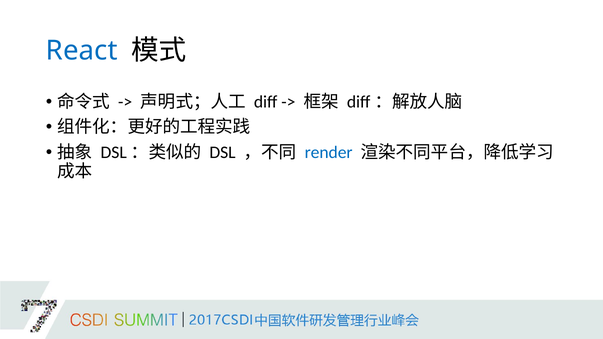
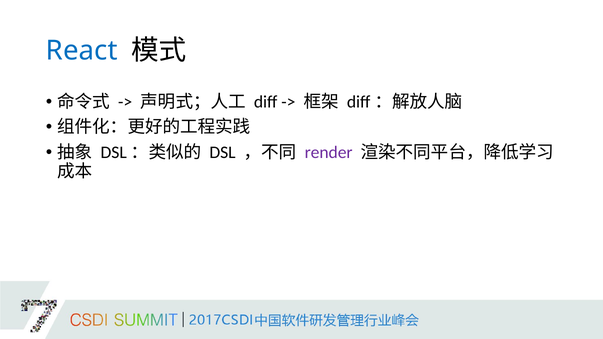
render colour: blue -> purple (329, 153)
